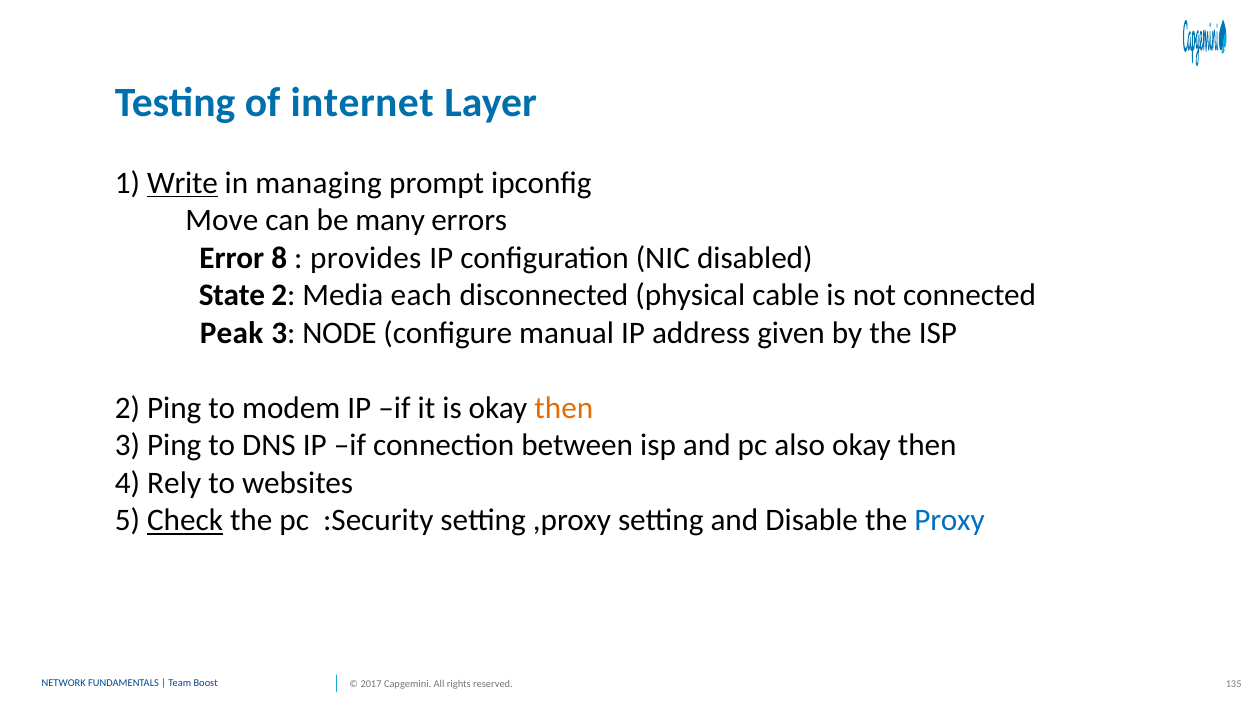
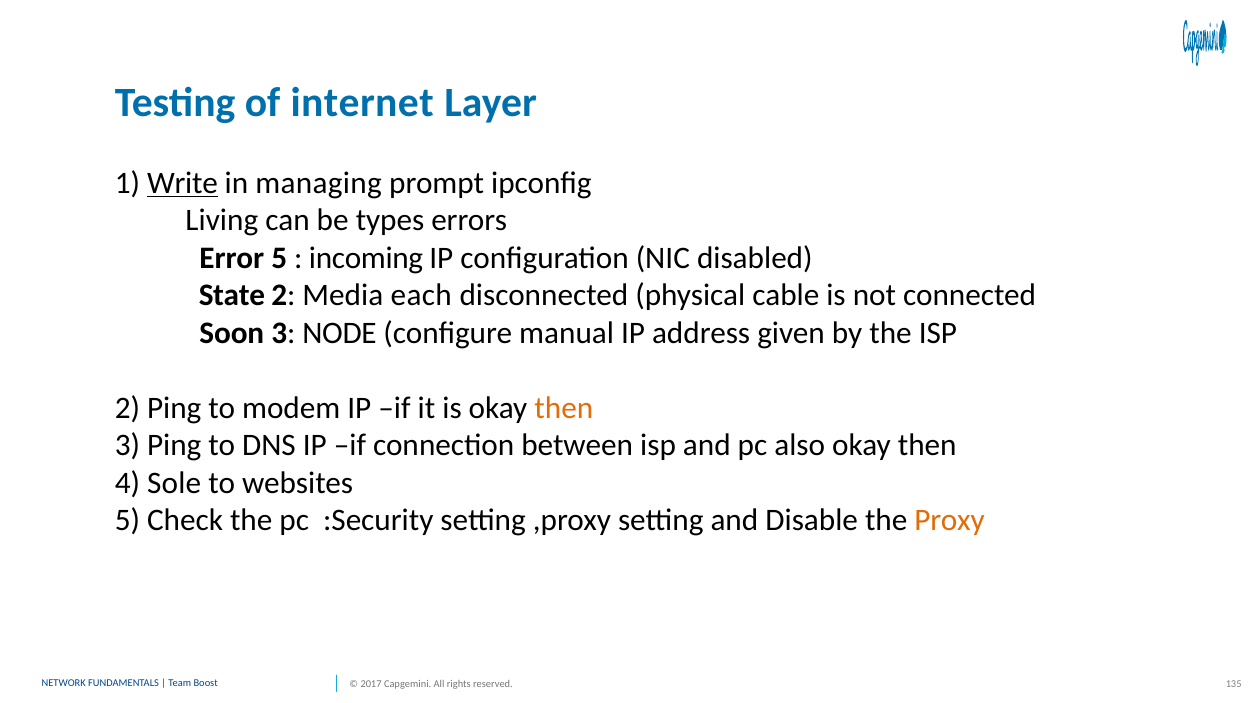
Move: Move -> Living (222, 220)
many: many -> types (390, 220)
Error 8: 8 -> 5 (279, 258)
provides: provides -> incoming (366, 258)
Peak: Peak -> Soon (232, 333)
Rely: Rely -> Sole (174, 483)
Check underline: present -> none (185, 520)
Proxy colour: blue -> orange (950, 520)
